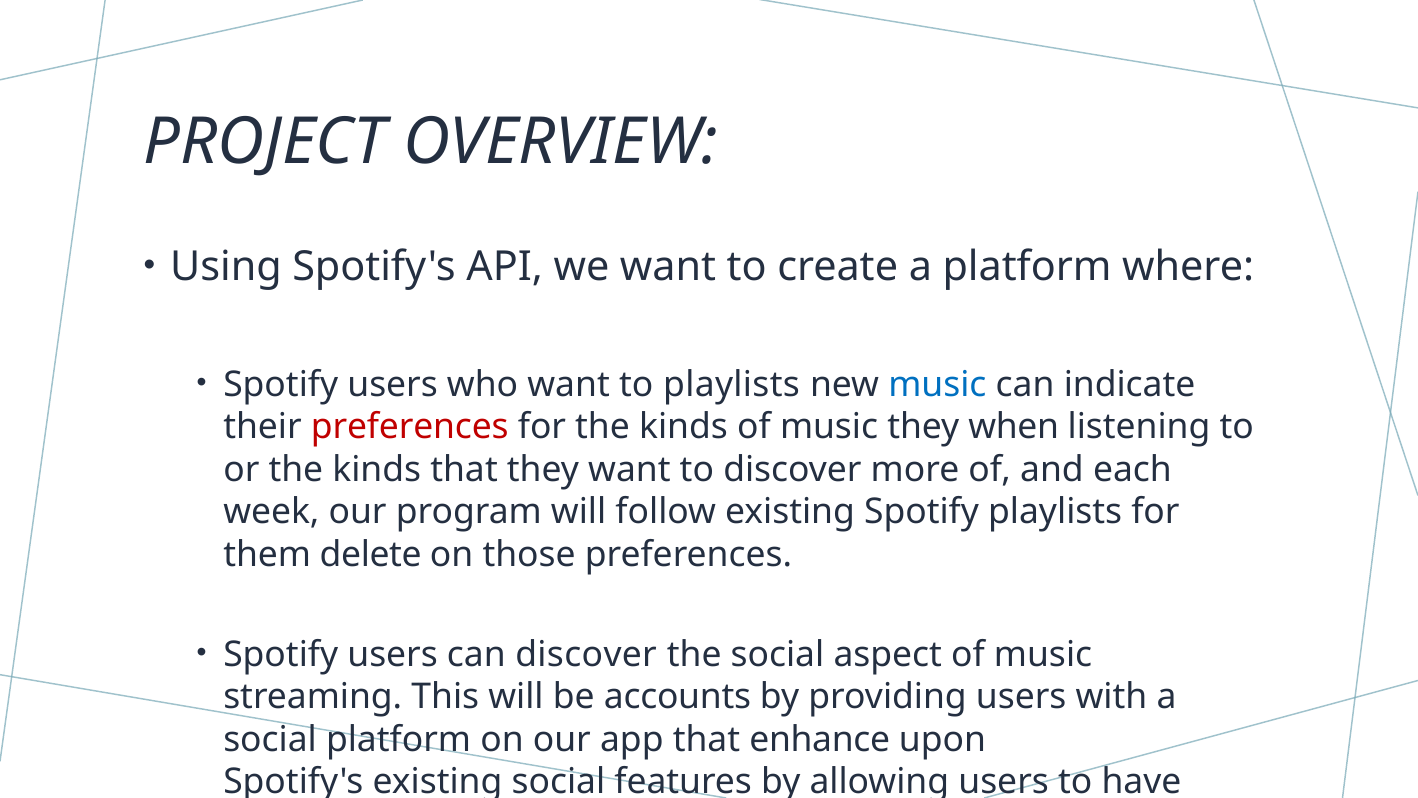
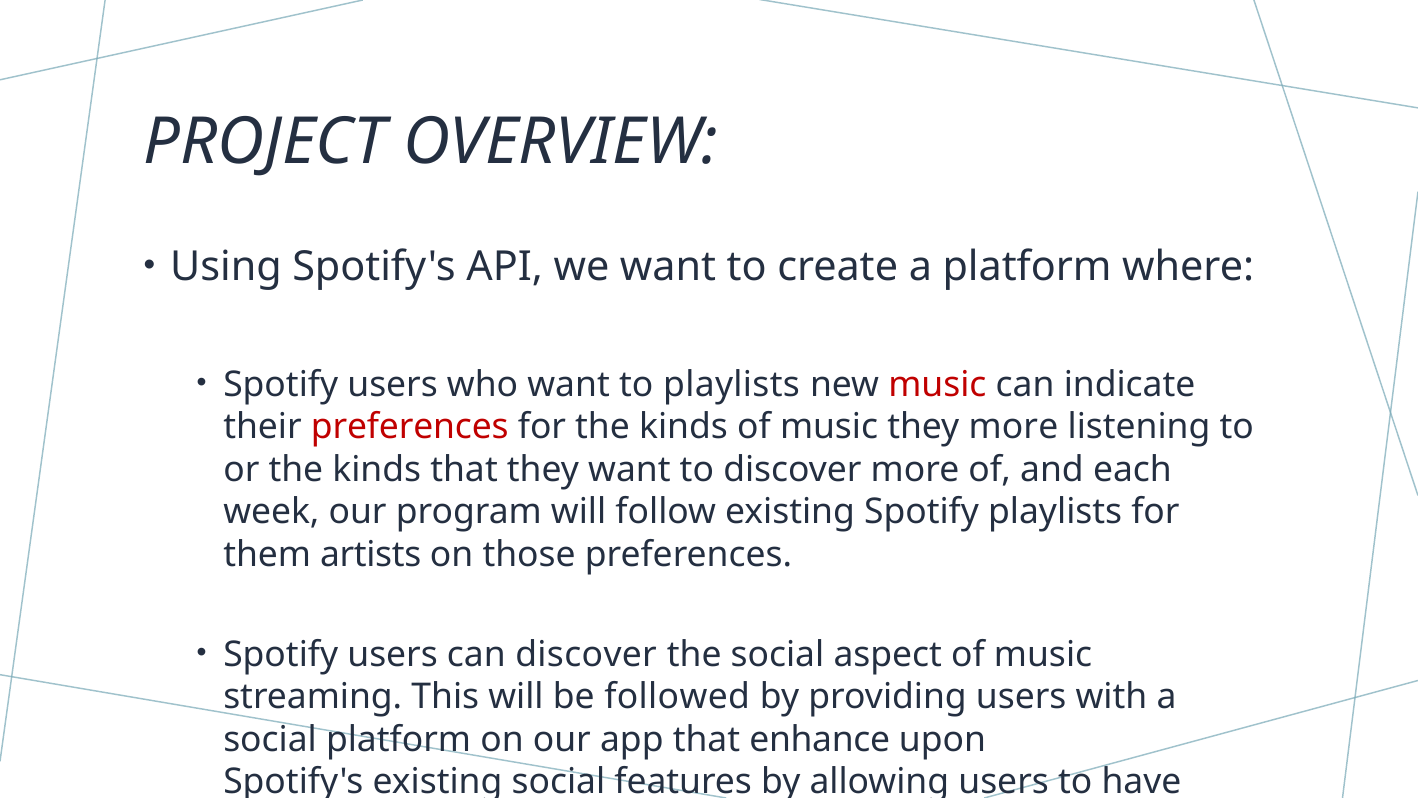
music colour: blue -> red (937, 384)
they when: when -> more (1013, 427)
delete: delete -> artists (371, 554)
accounts: accounts -> followed (677, 697)
